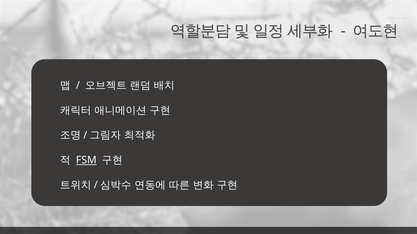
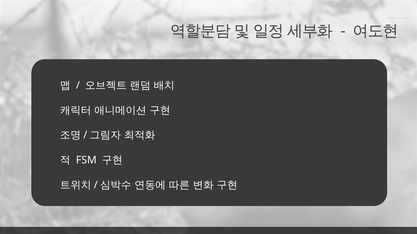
FSM underline: present -> none (86, 161)
